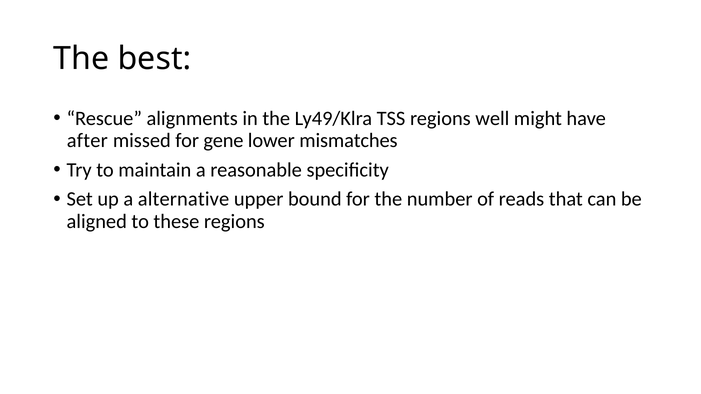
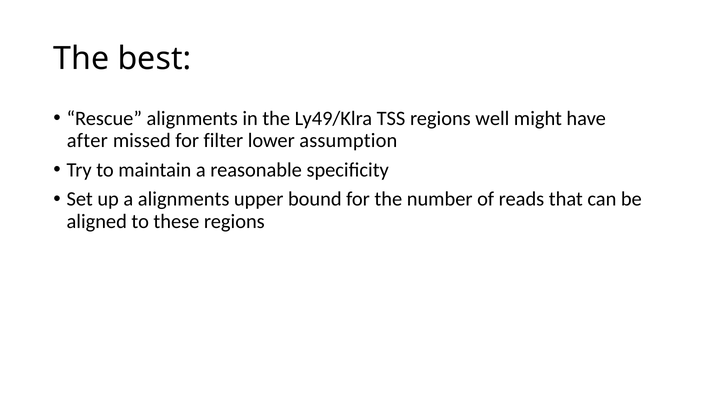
gene: gene -> filter (223, 141)
mismatches: mismatches -> assumption (348, 141)
a alternative: alternative -> alignments (184, 199)
